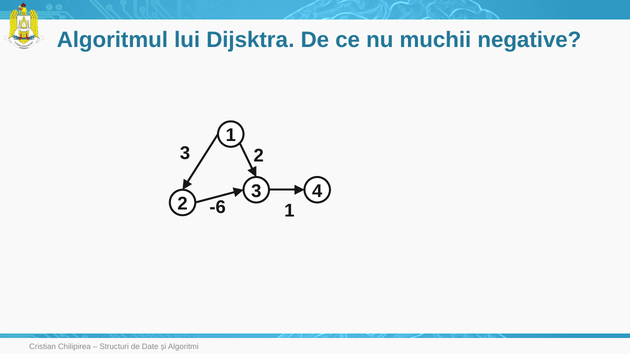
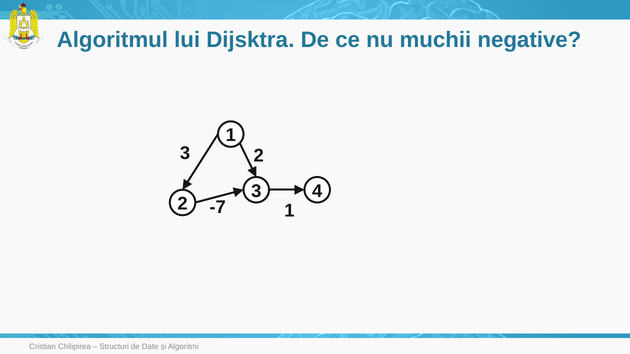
-6: -6 -> -7 (218, 208)
